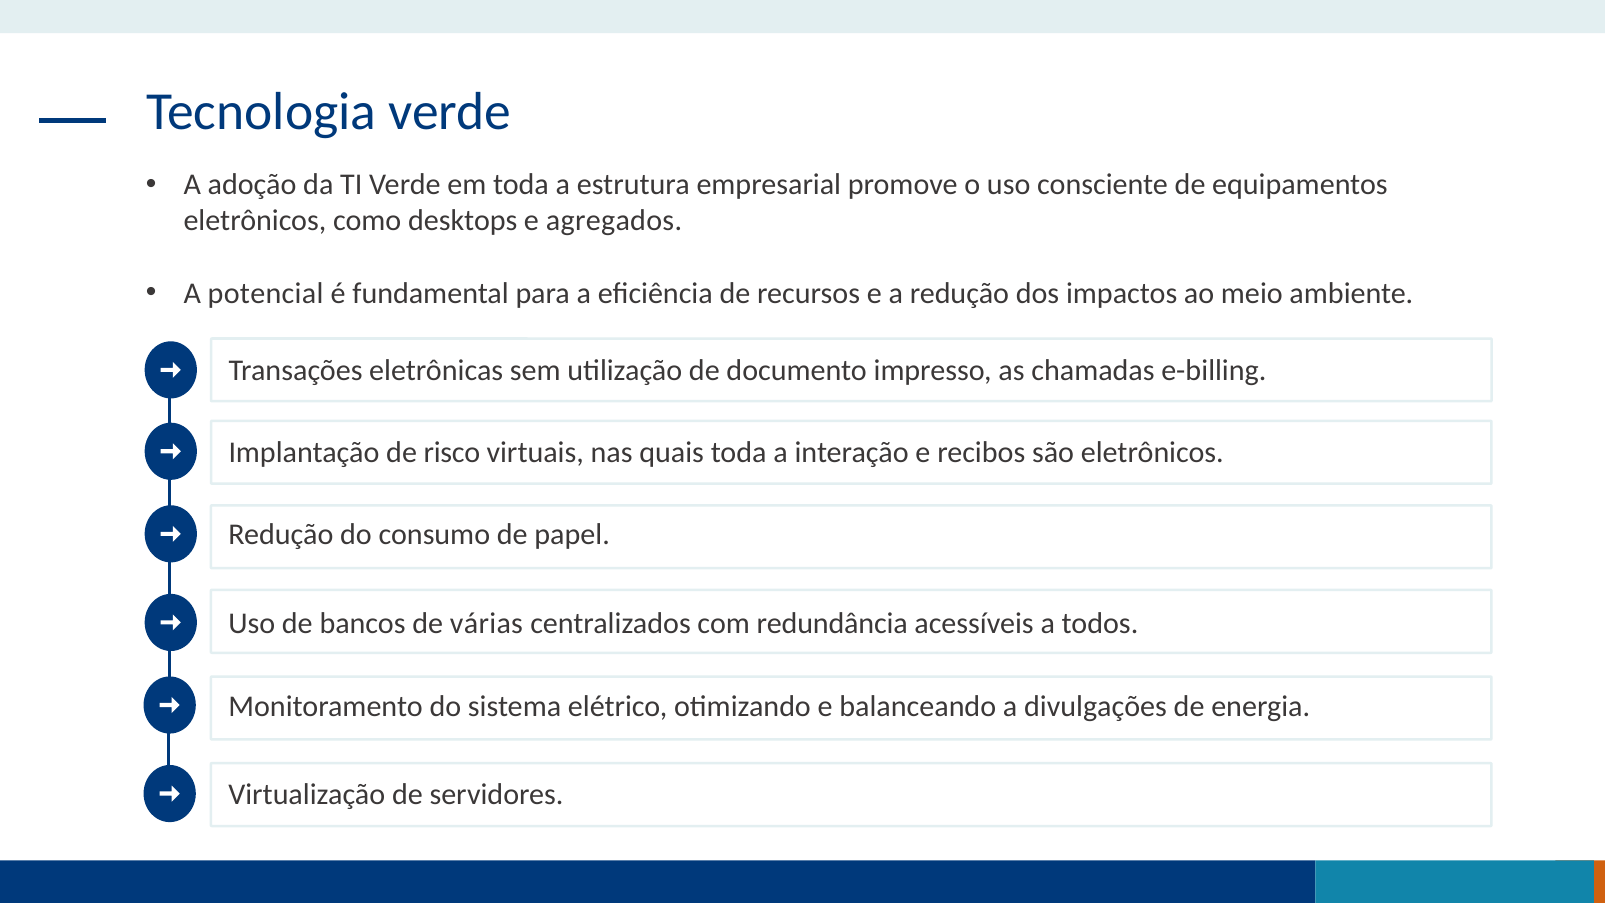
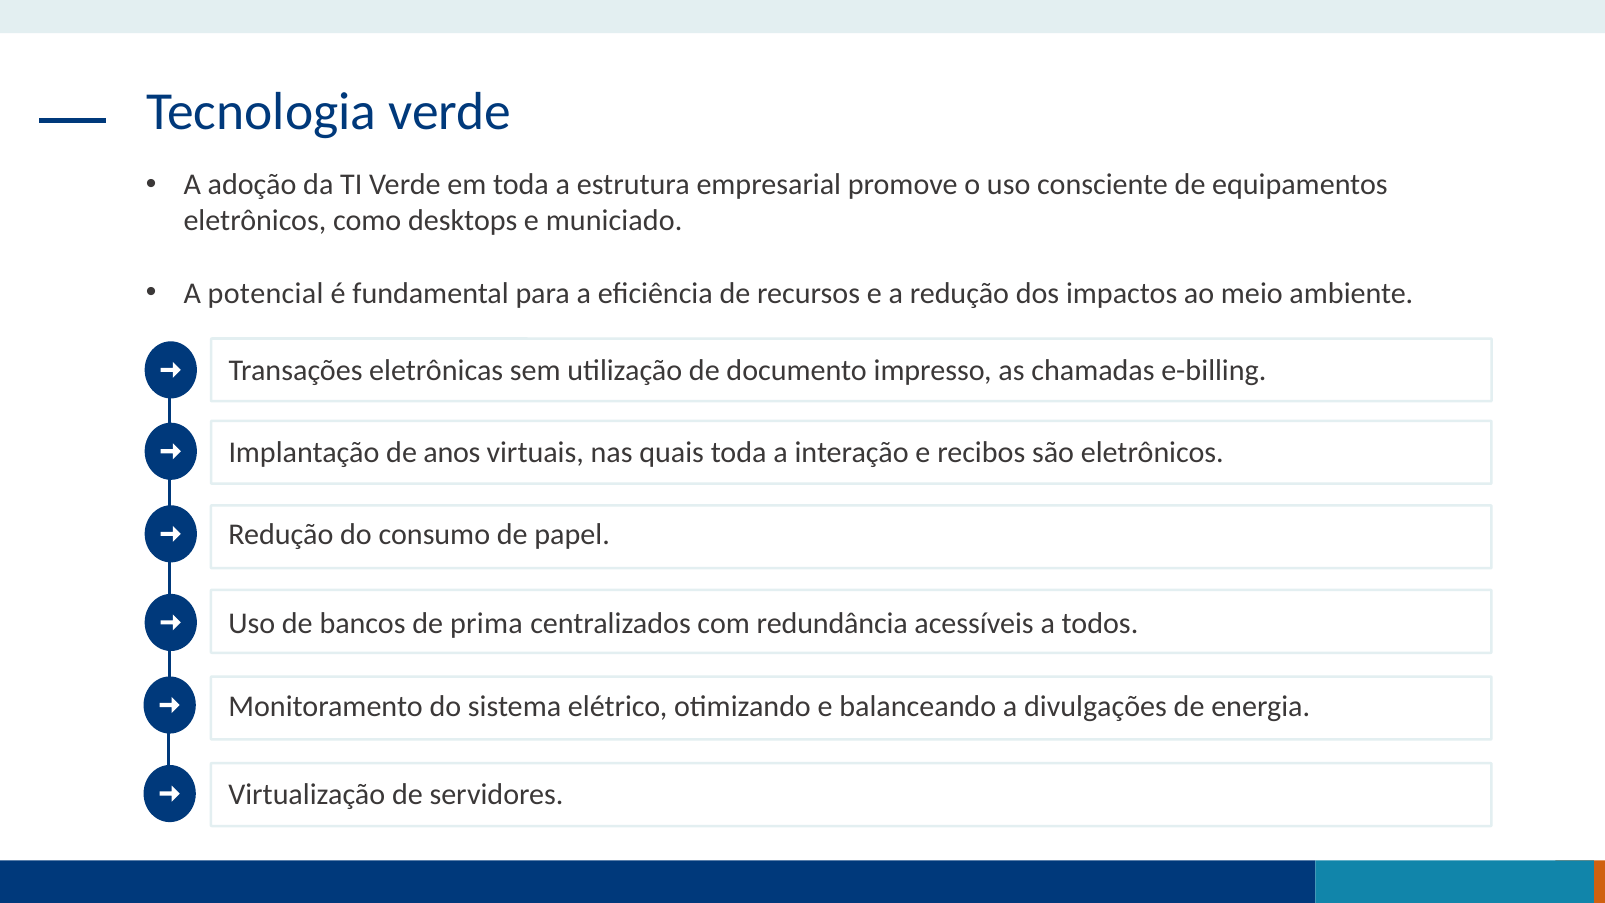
agregados: agregados -> municiado (614, 221)
risco: risco -> anos (452, 453)
várias: várias -> prima (486, 623)
